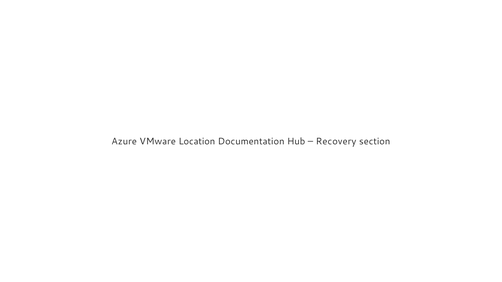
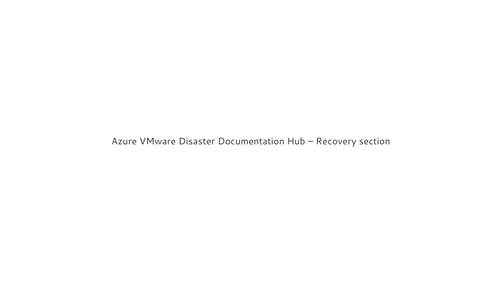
Location: Location -> Disaster (197, 142)
